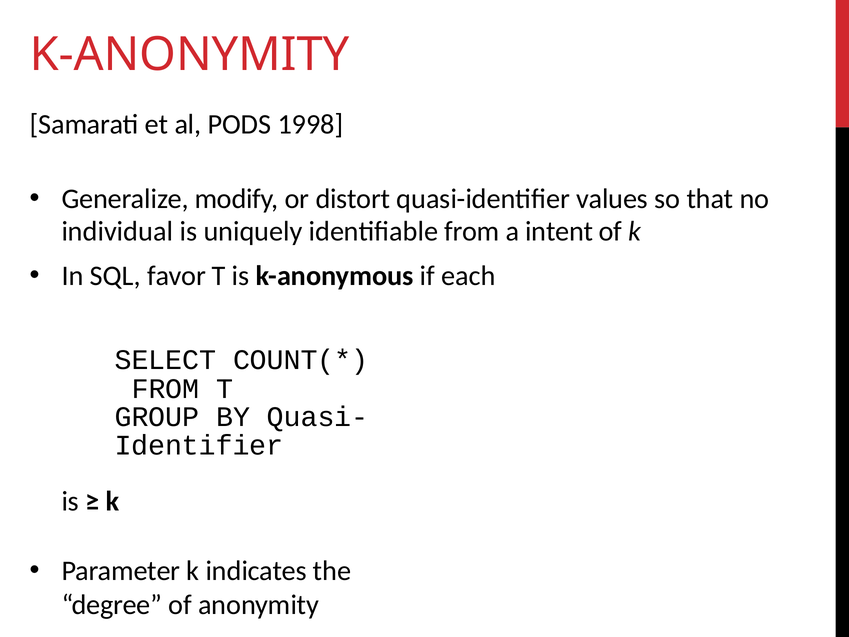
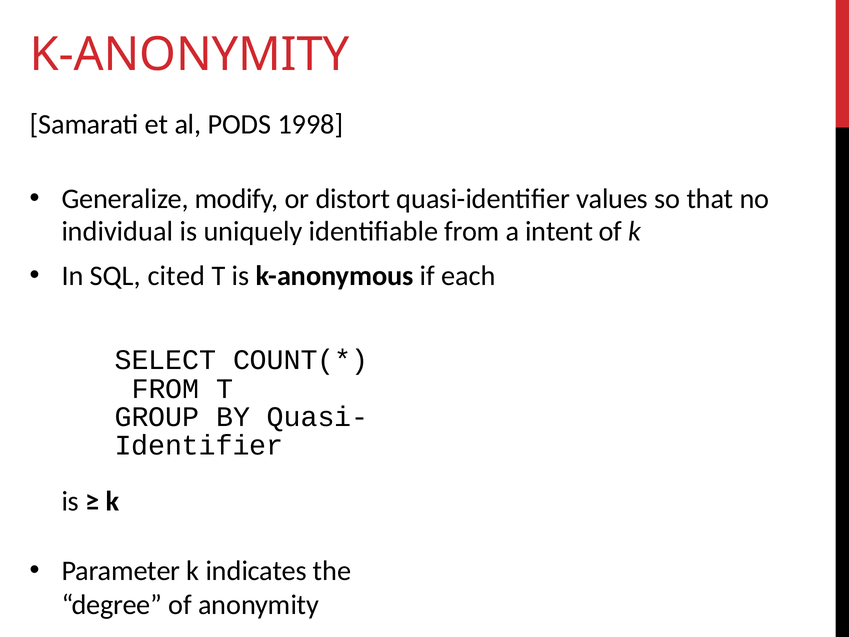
favor: favor -> cited (176, 276)
